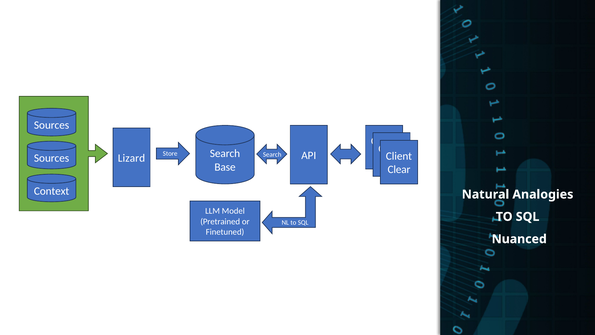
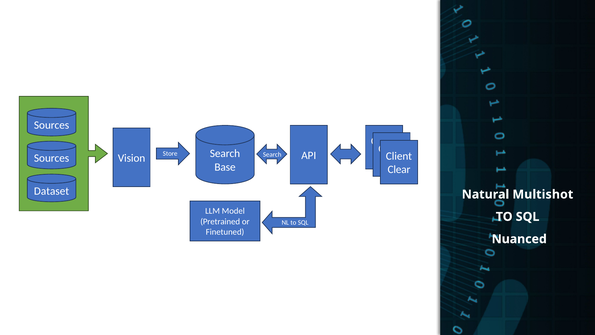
Lizard: Lizard -> Vision (132, 158)
Context: Context -> Dataset (52, 191)
Analogies: Analogies -> Multishot (543, 194)
